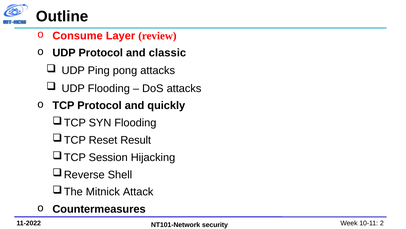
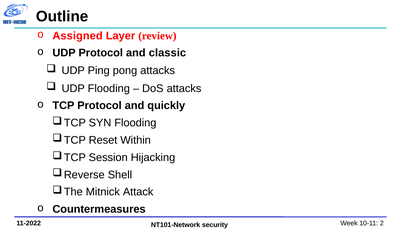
Consume: Consume -> Assigned (78, 36)
Result: Result -> Within (136, 140)
